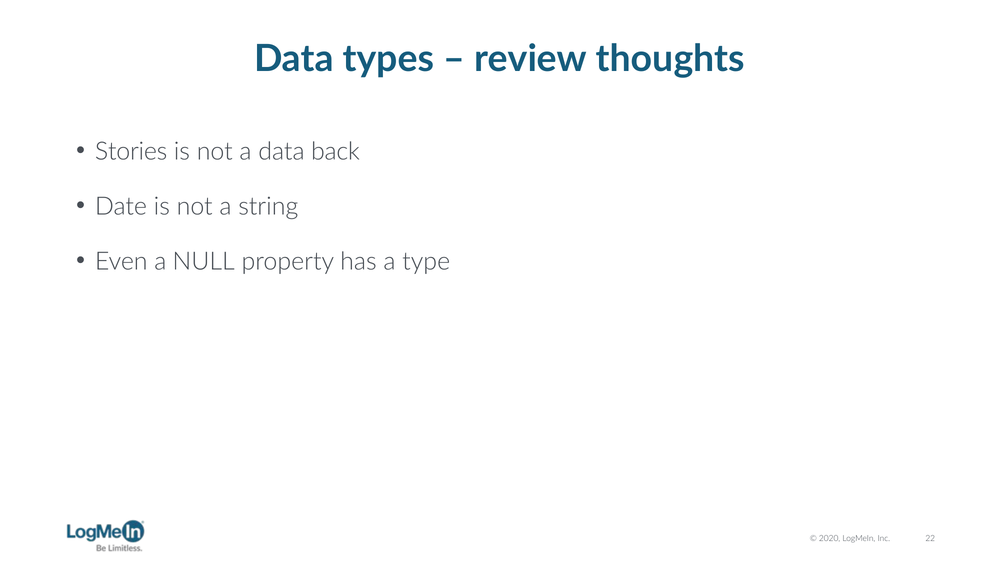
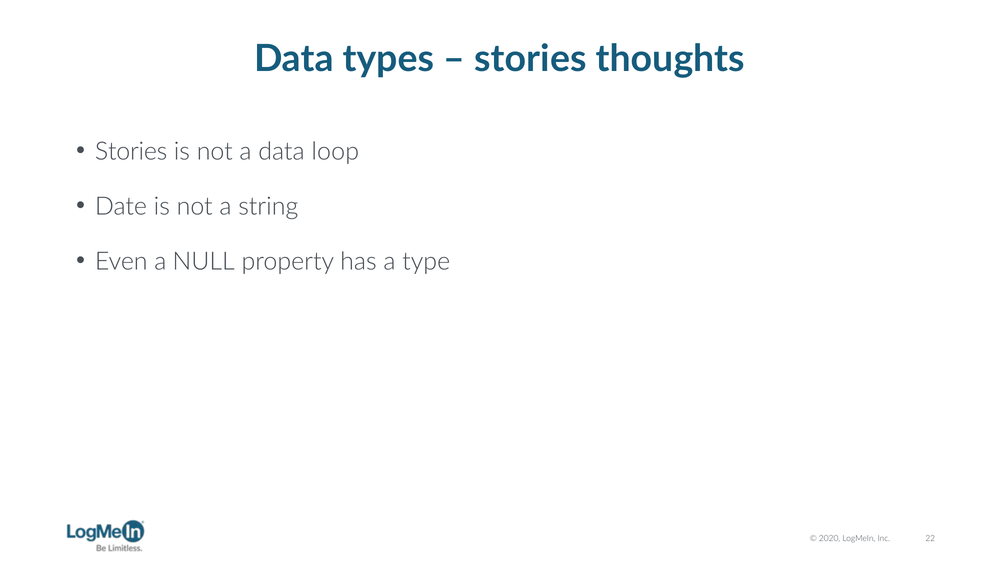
review: review -> stories (530, 59)
back: back -> loop (335, 152)
